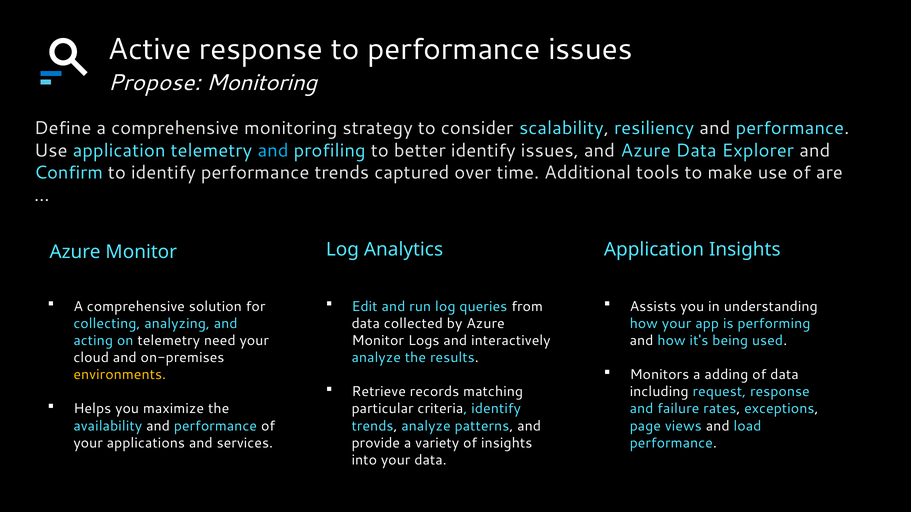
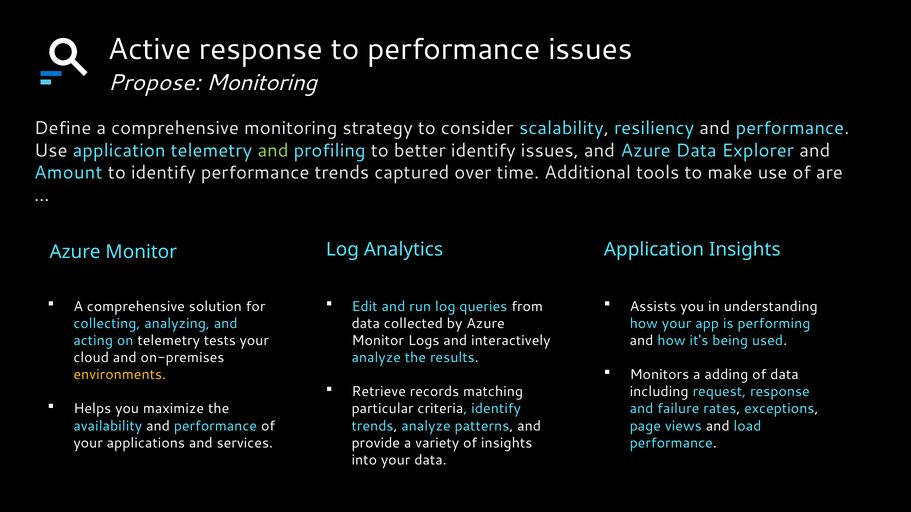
and colour: light blue -> light green (273, 151)
Confirm: Confirm -> Amount (68, 173)
need: need -> tests (220, 341)
